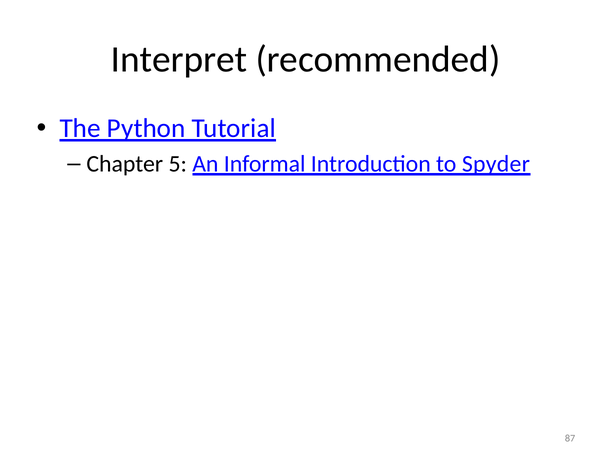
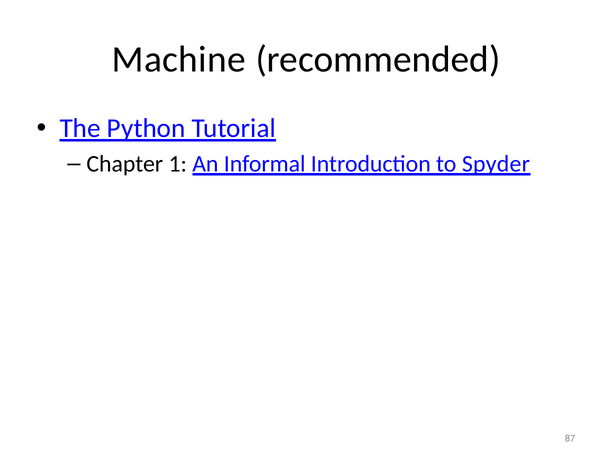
Interpret: Interpret -> Machine (179, 59)
5: 5 -> 1 (178, 164)
